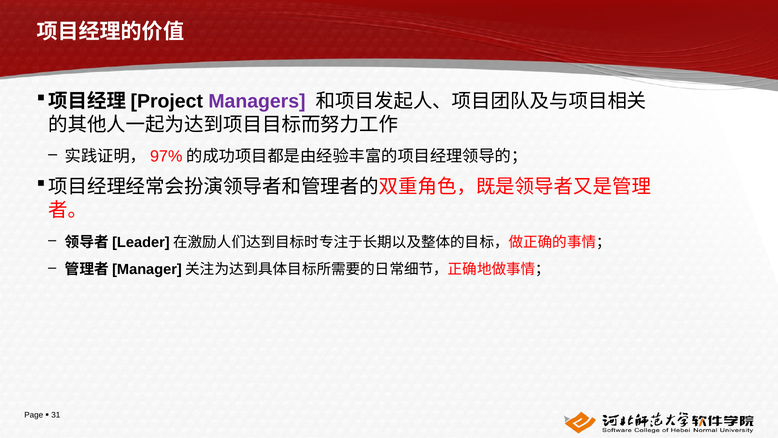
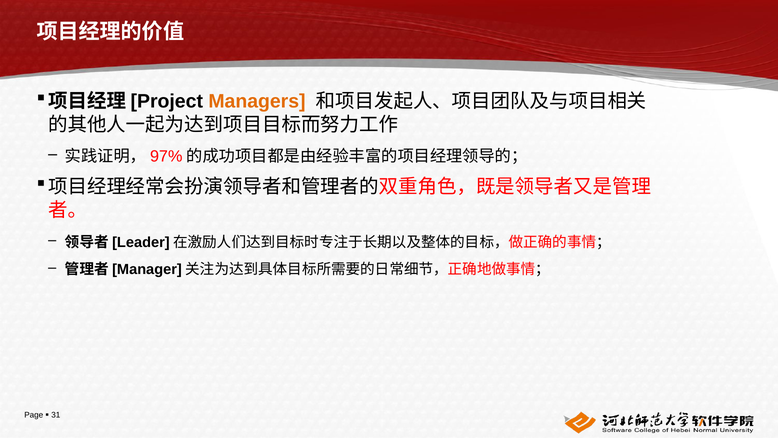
Managers colour: purple -> orange (257, 101)
